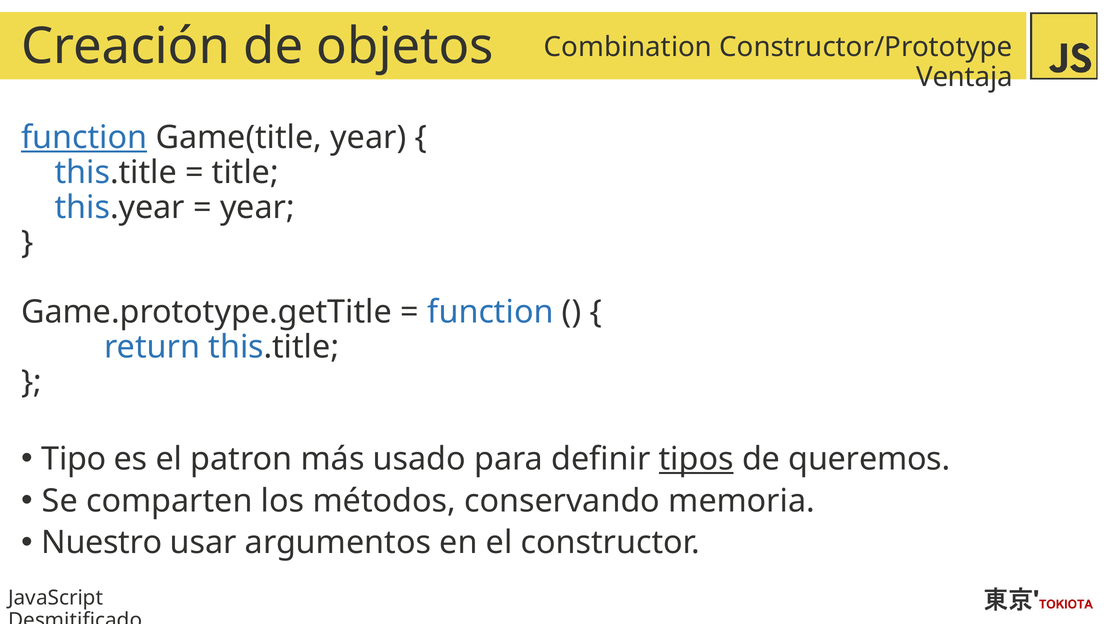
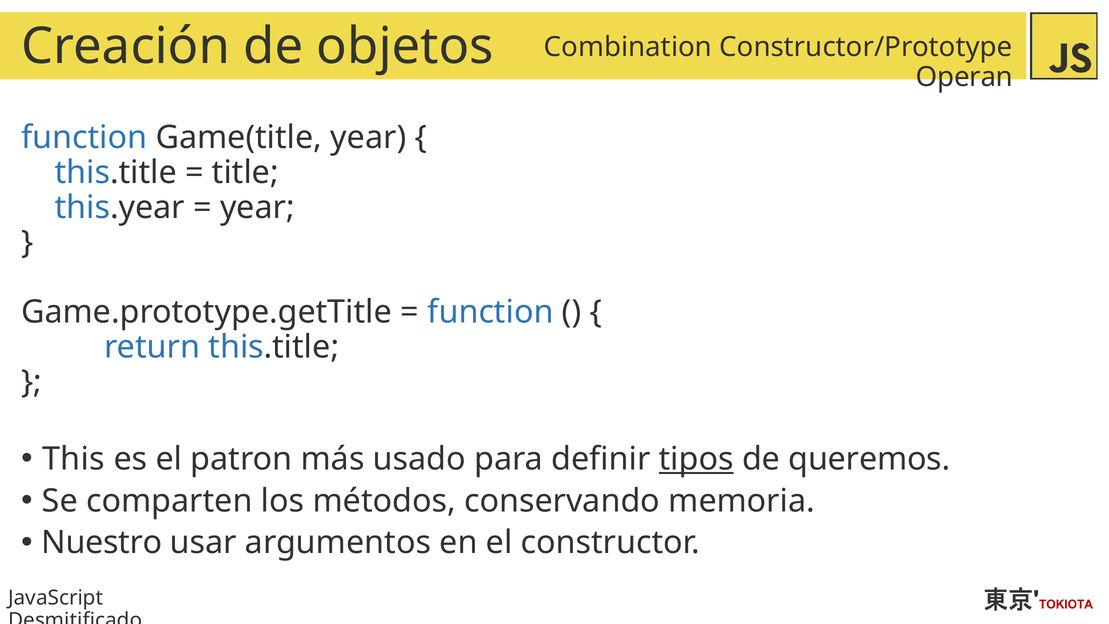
Ventaja: Ventaja -> Operan (964, 77)
function underline: present -> none (84, 137)
Tipo: Tipo -> This (73, 459)
